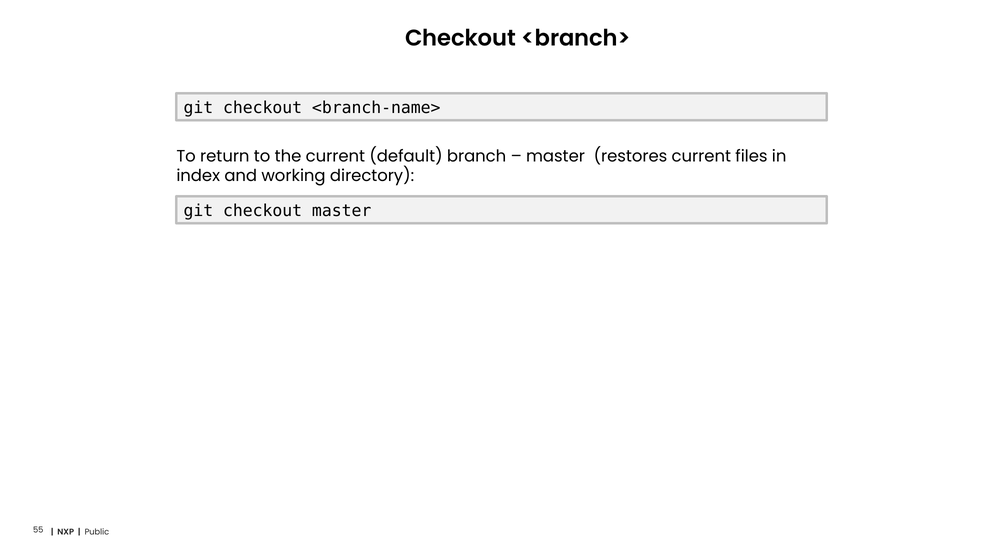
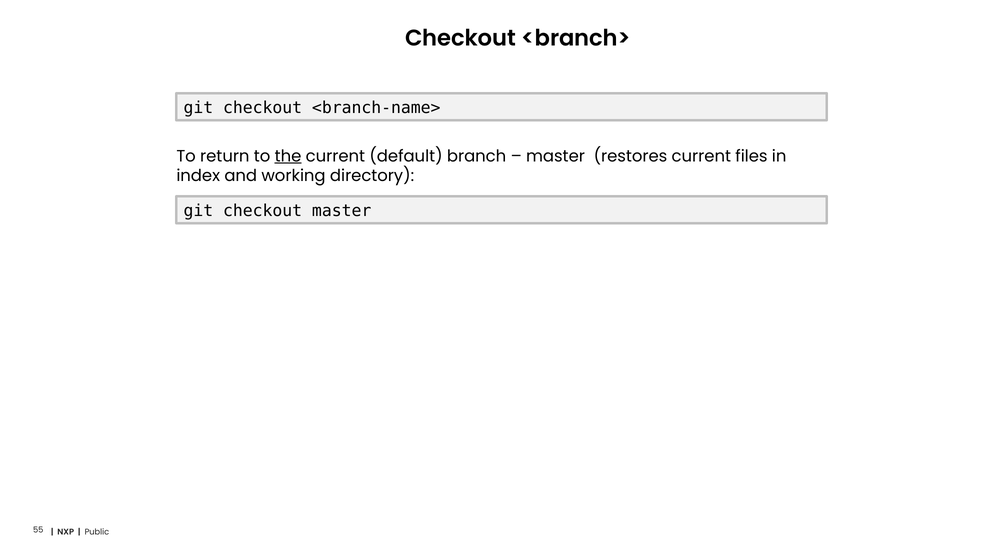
the underline: none -> present (288, 156)
